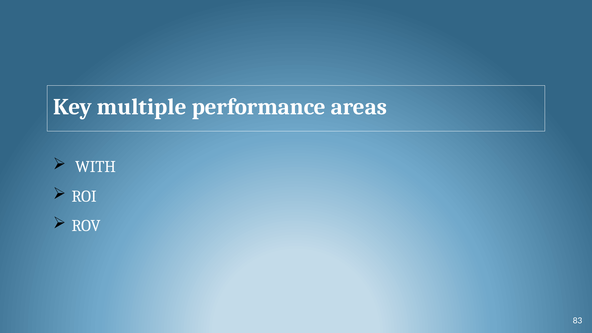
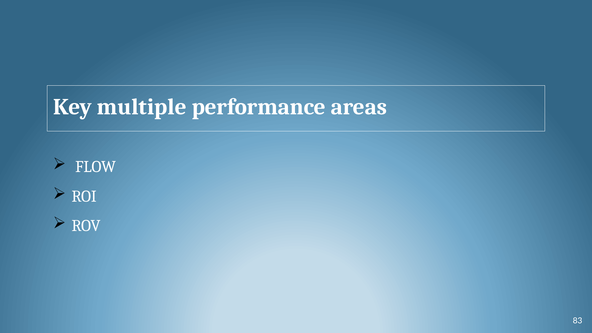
WITH: WITH -> FLOW (96, 167)
